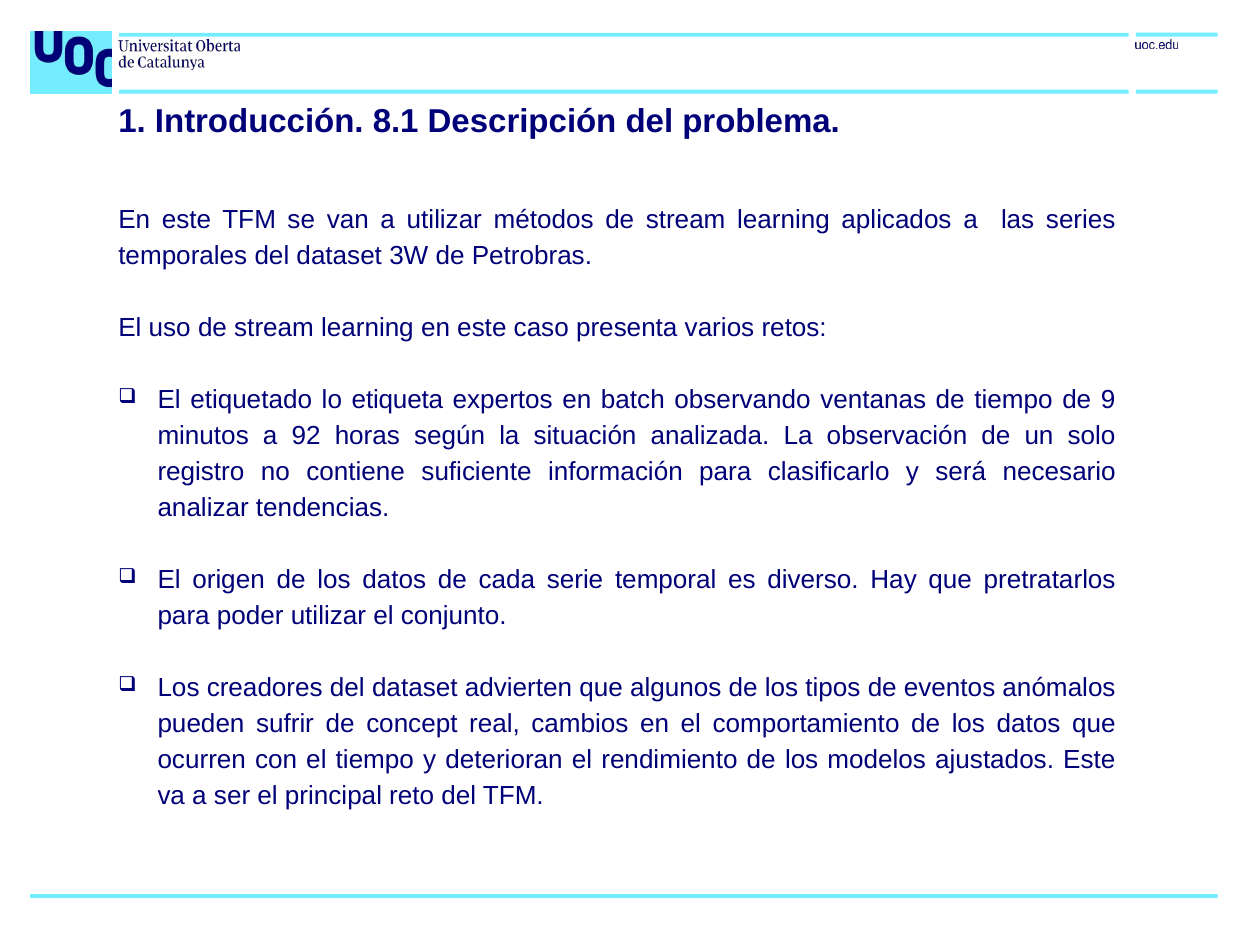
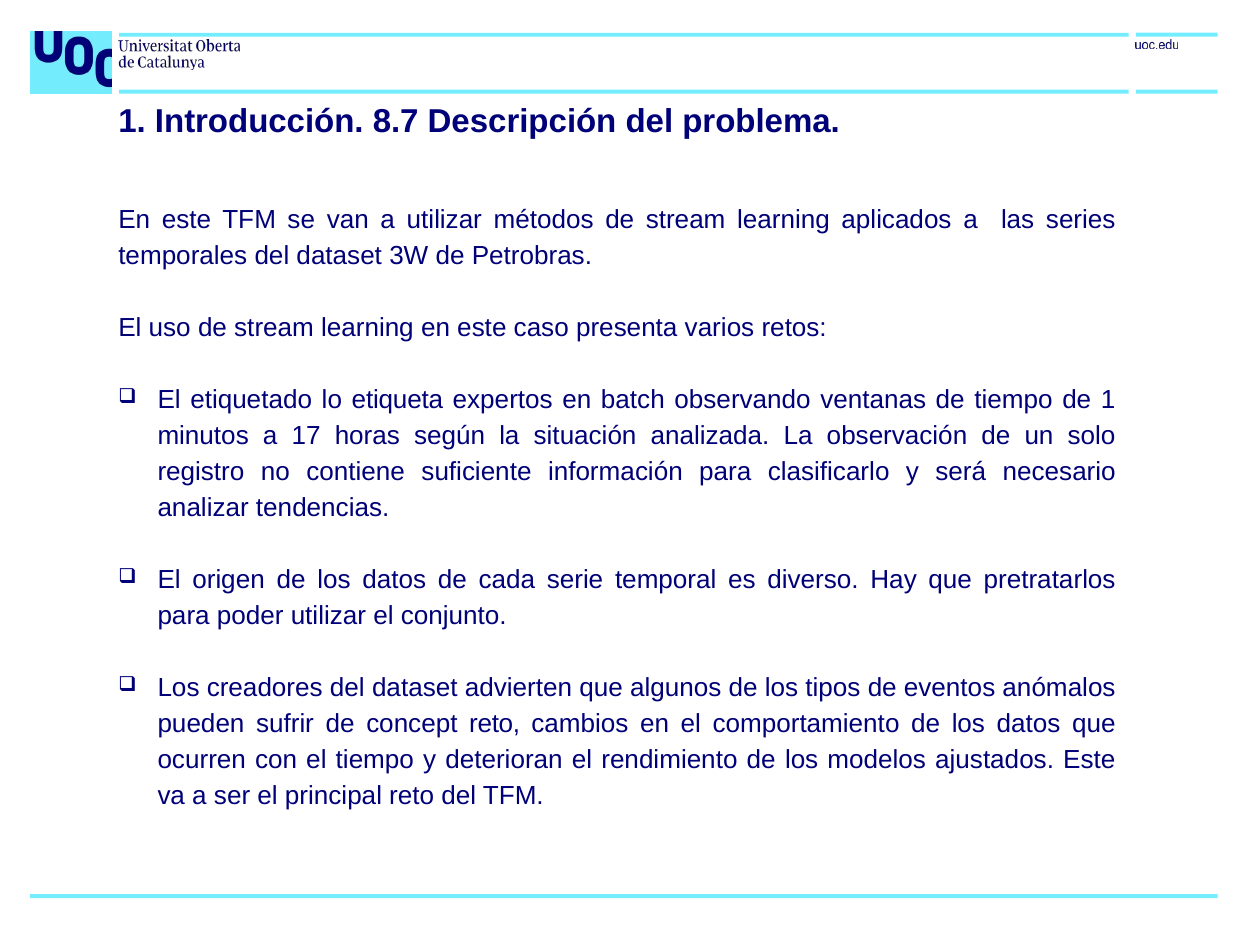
8.1: 8.1 -> 8.7 (396, 122)
de 9: 9 -> 1 (1108, 400)
92: 92 -> 17 (306, 436)
concept real: real -> reto (495, 724)
